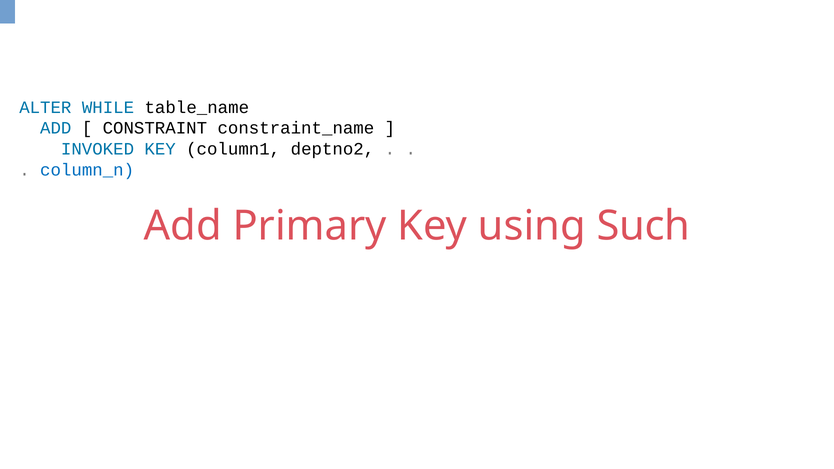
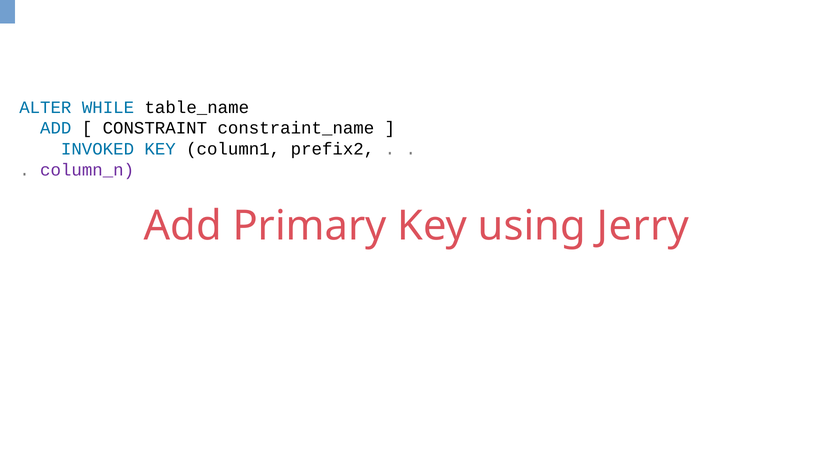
deptno2: deptno2 -> prefix2 (332, 149)
column_n colour: blue -> purple (87, 170)
Such: Such -> Jerry (643, 226)
